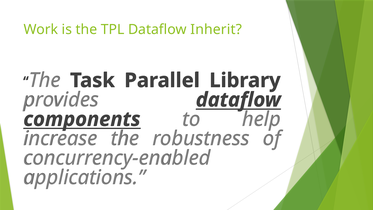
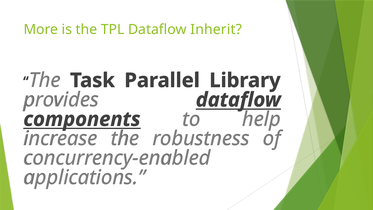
Work: Work -> More (41, 29)
